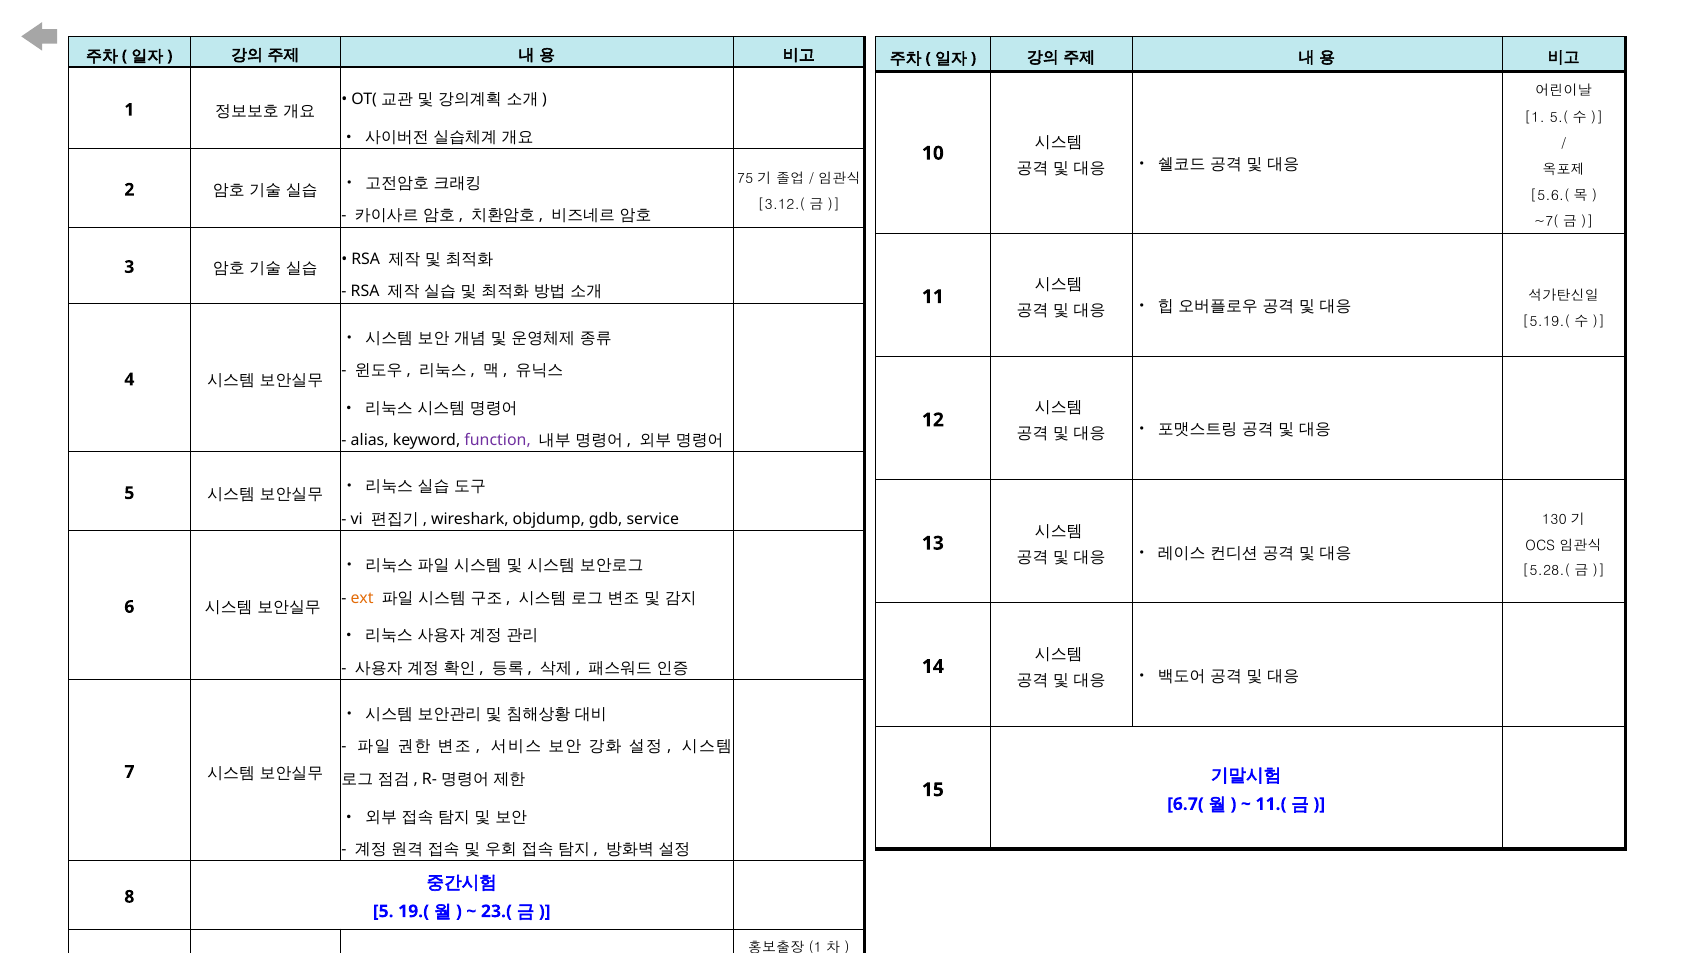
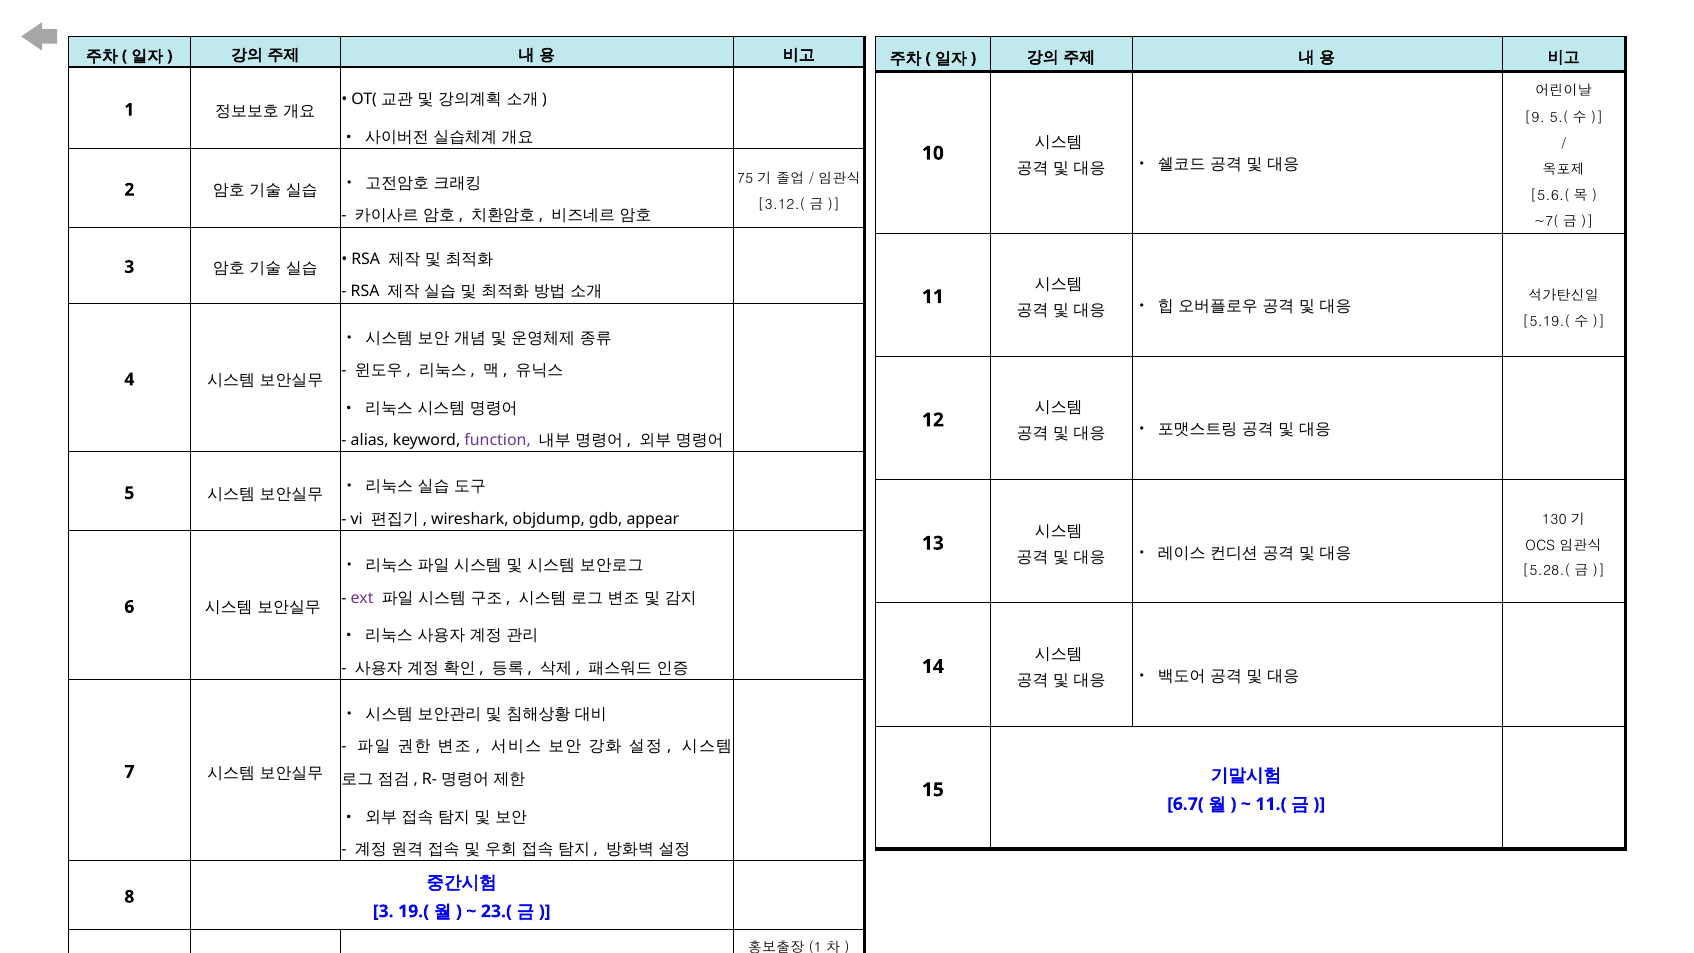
1: 1 -> 9 (1535, 117)
service: service -> appear (653, 519)
ext colour: orange -> purple (362, 598)
5: 5 -> 3 (383, 911)
